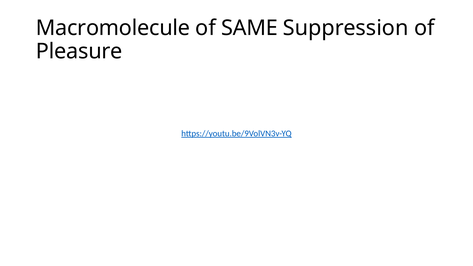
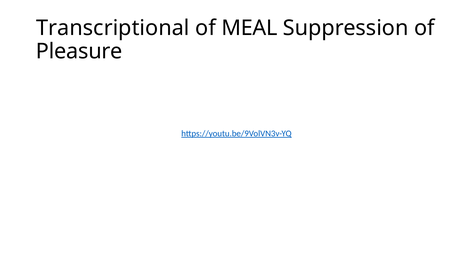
Macromolecule: Macromolecule -> Transcriptional (113, 28)
SAME: SAME -> MEAL (249, 28)
